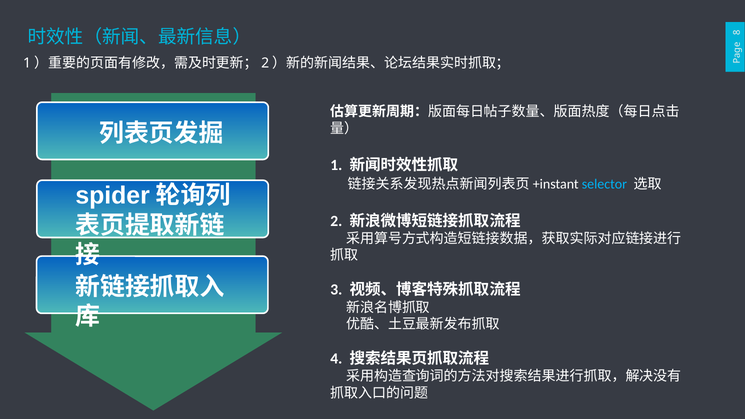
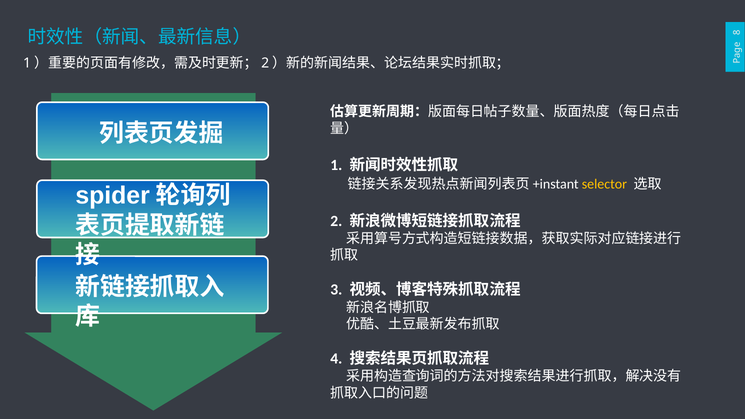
selector colour: light blue -> yellow (604, 184)
